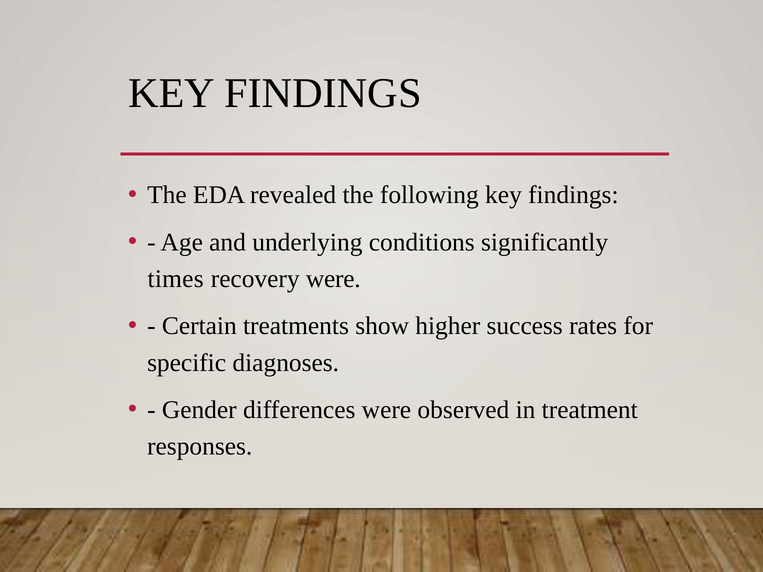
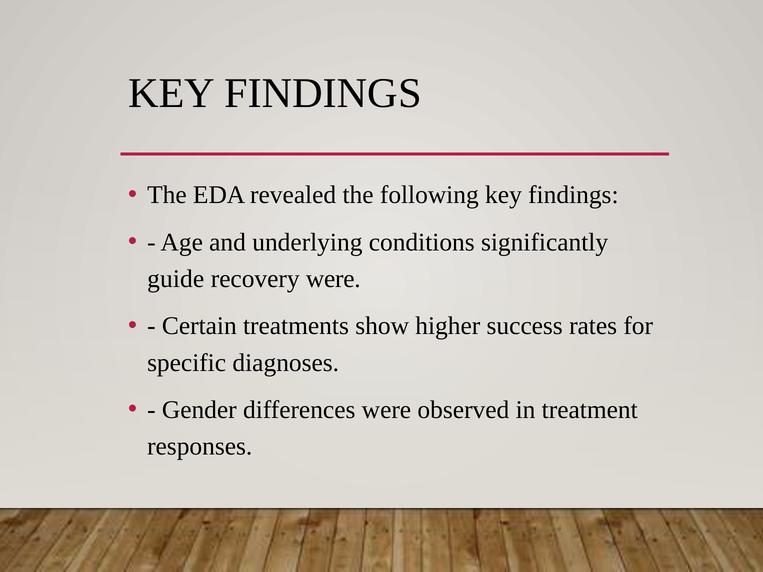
times: times -> guide (176, 279)
